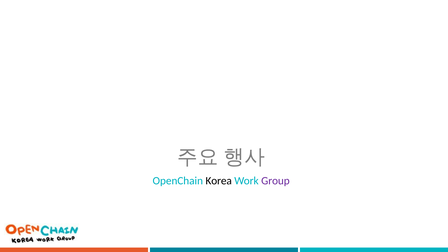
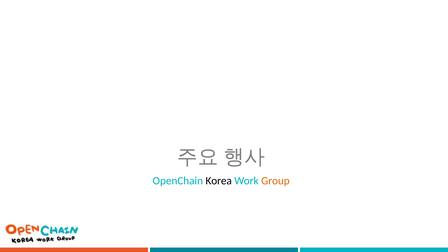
Group colour: purple -> orange (275, 181)
